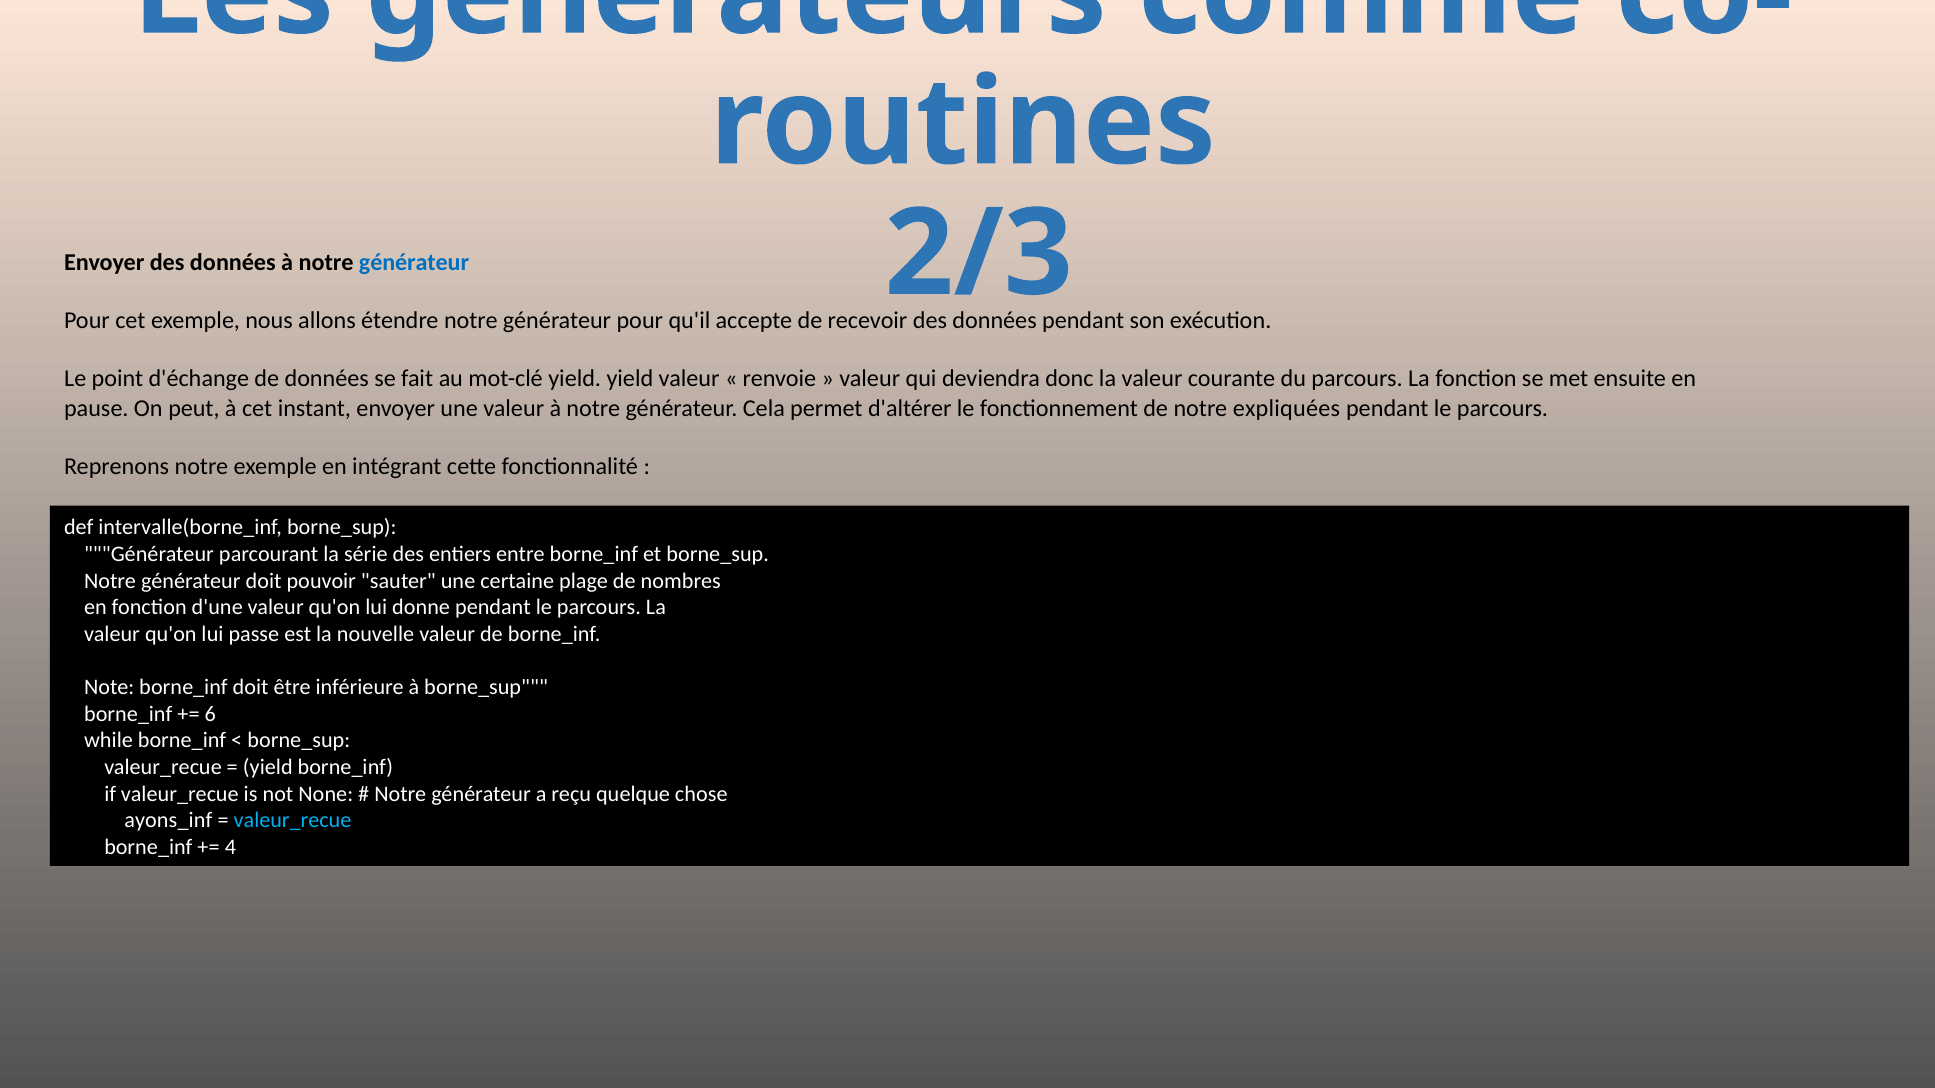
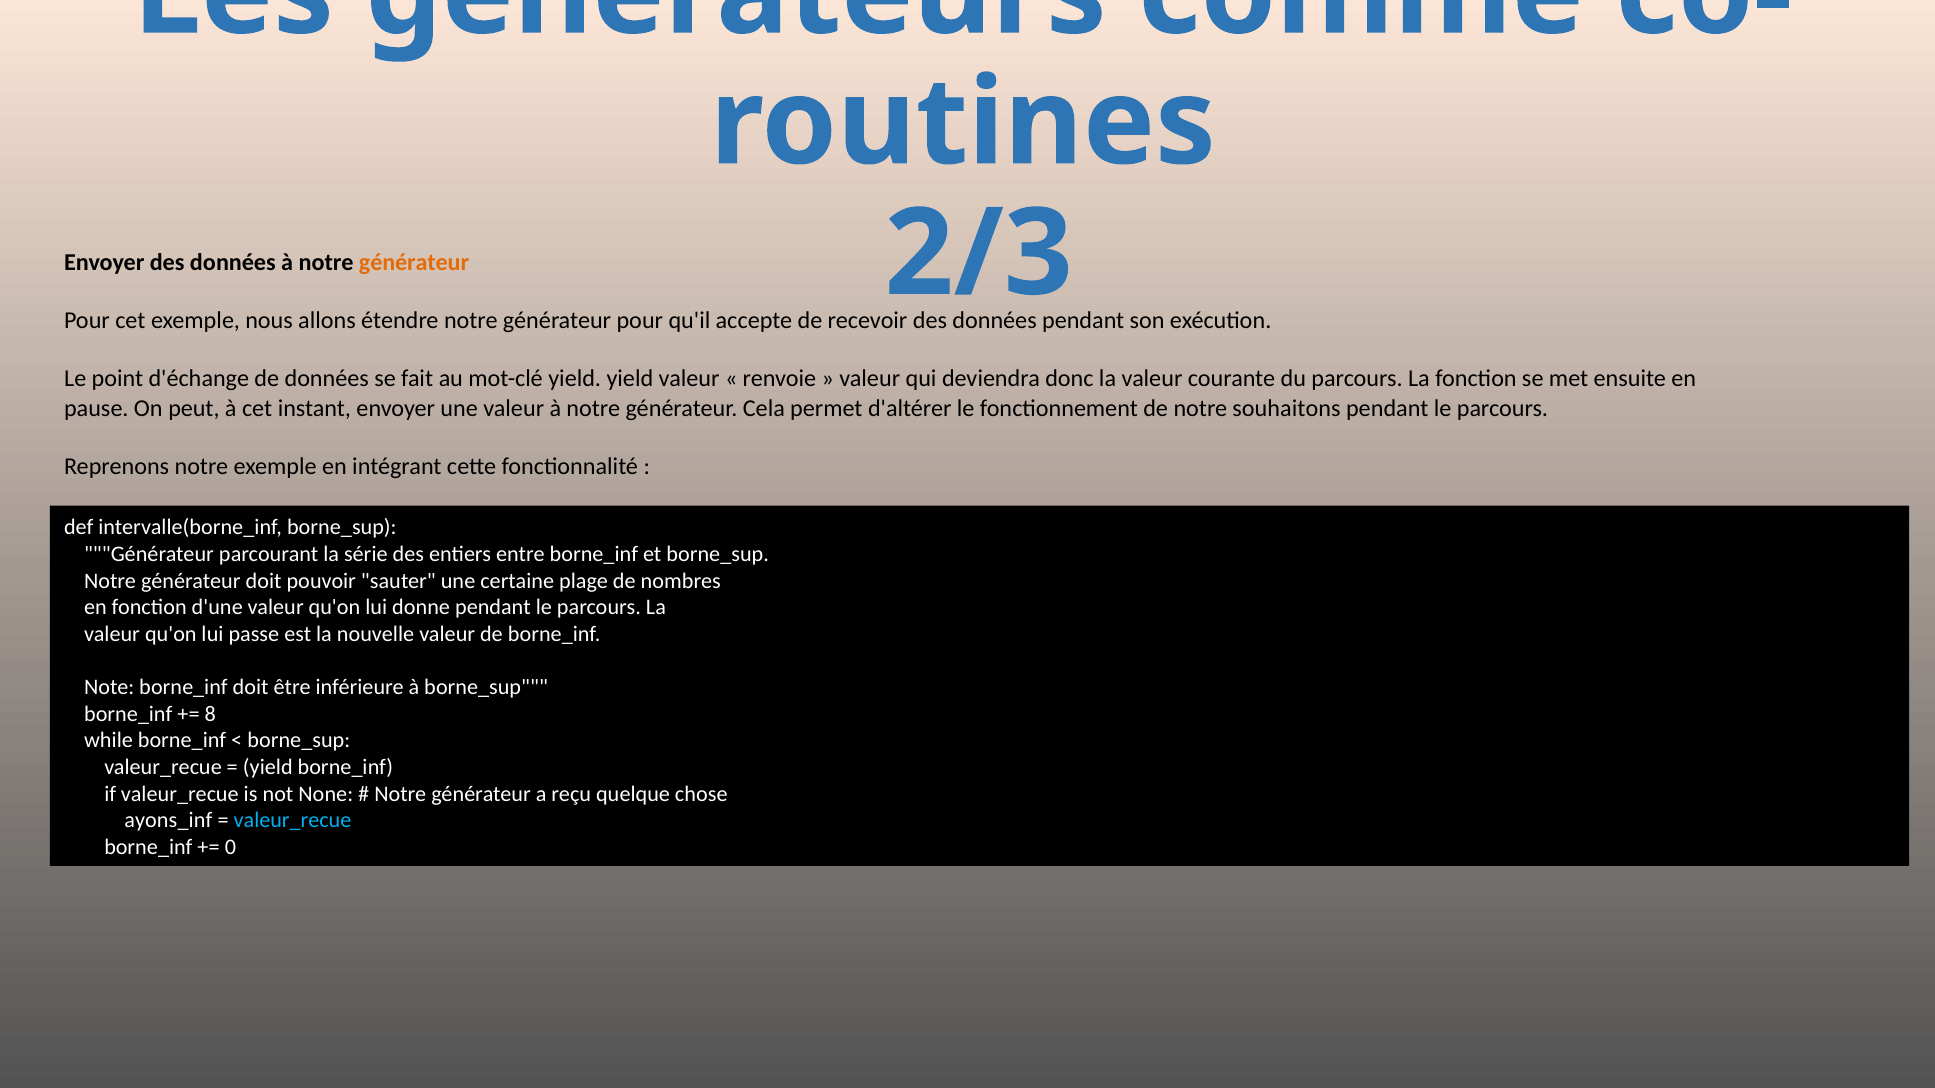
générateur colour: blue -> orange (414, 263)
expliquées: expliquées -> souhaitons (1286, 408)
6: 6 -> 8 (210, 714)
4: 4 -> 0 (230, 847)
